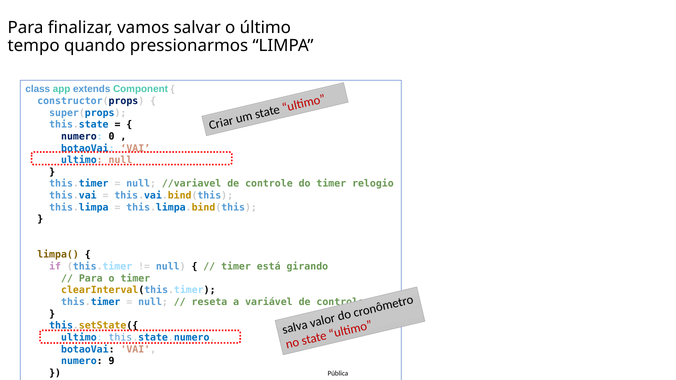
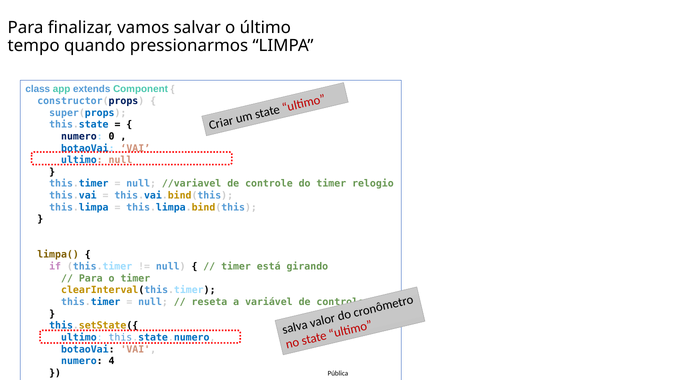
9: 9 -> 4 (112, 361)
